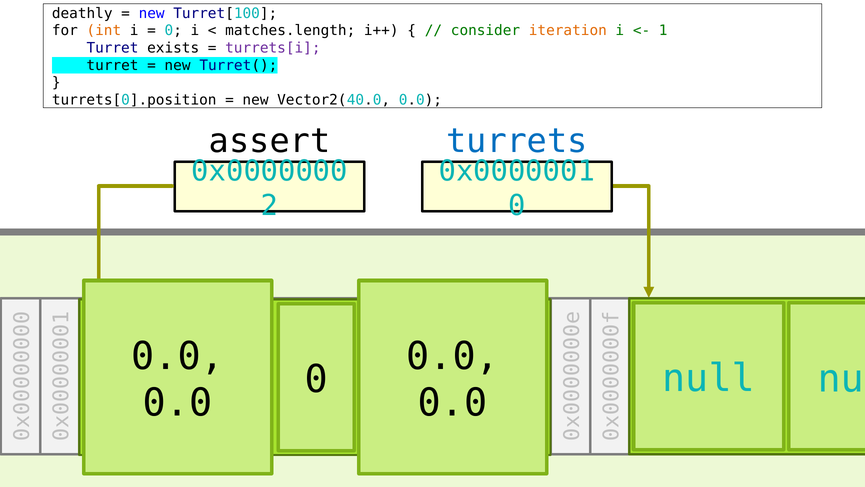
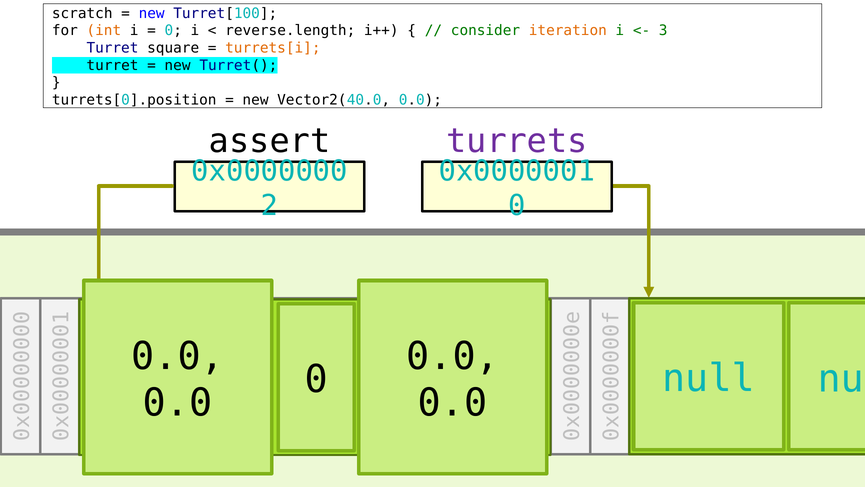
deathly: deathly -> scratch (82, 13)
matches.length: matches.length -> reverse.length (290, 31)
1: 1 -> 3 (663, 31)
exists: exists -> square (173, 48)
turrets[i colour: purple -> orange (273, 48)
turrets colour: blue -> purple (517, 141)
